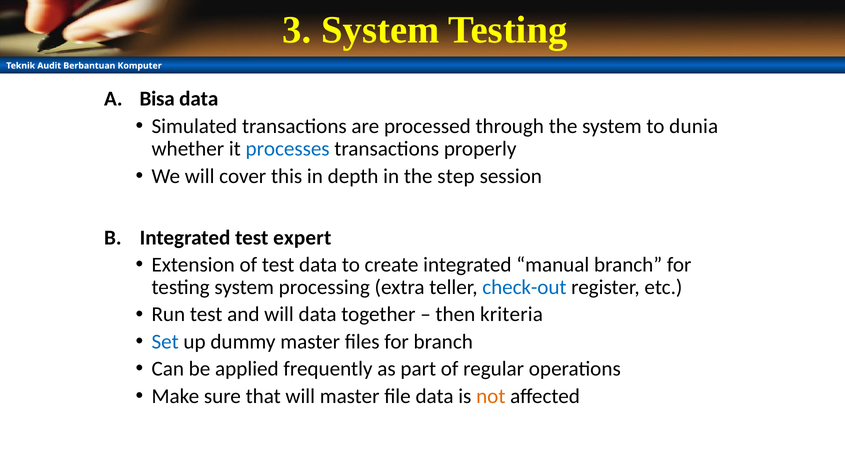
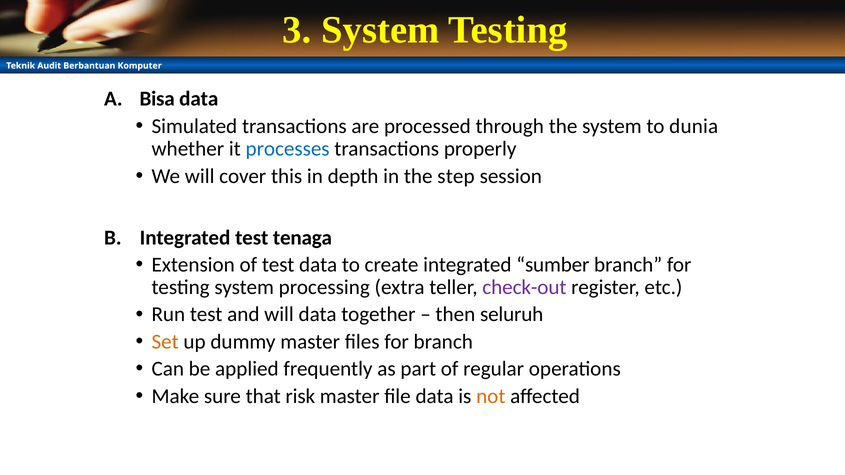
expert: expert -> tenaga (302, 238)
manual: manual -> sumber (553, 265)
check-out colour: blue -> purple (524, 288)
kriteria: kriteria -> seluruh (512, 315)
Set colour: blue -> orange (165, 342)
that will: will -> risk (300, 396)
